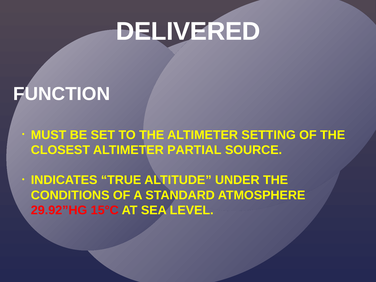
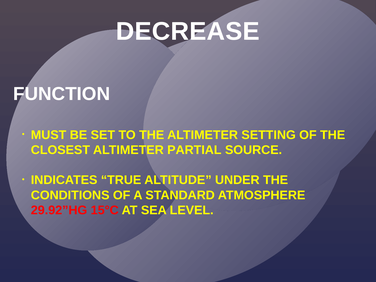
DELIVERED: DELIVERED -> DECREASE (188, 32)
